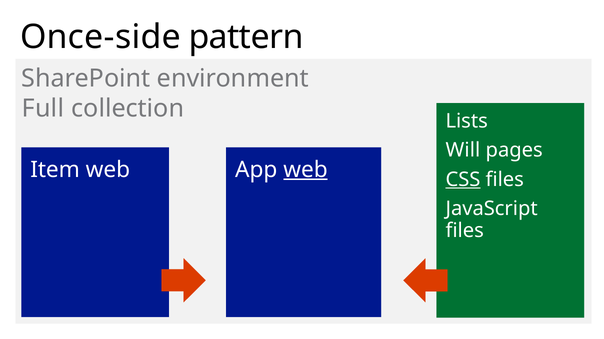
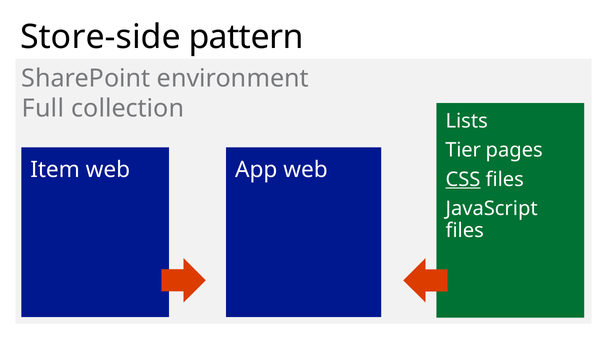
Once-side: Once-side -> Store-side (100, 37)
Will: Will -> Tier (463, 151)
web underline: present -> none (305, 170)
